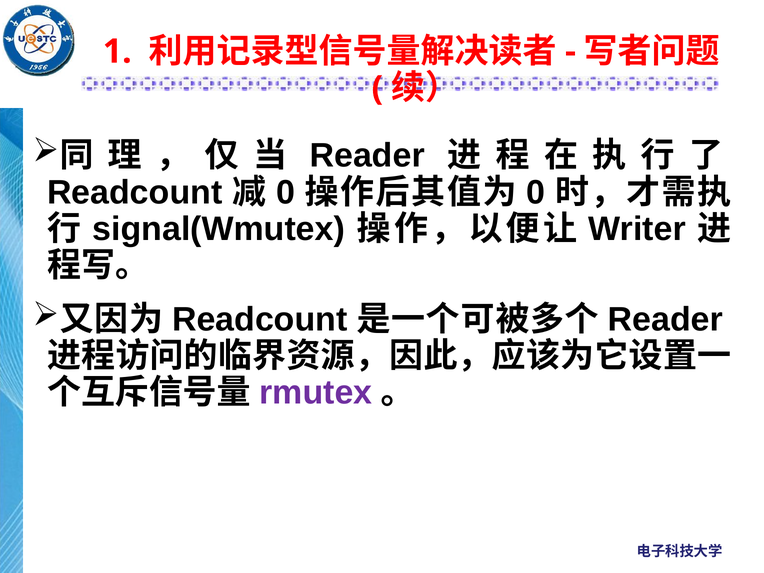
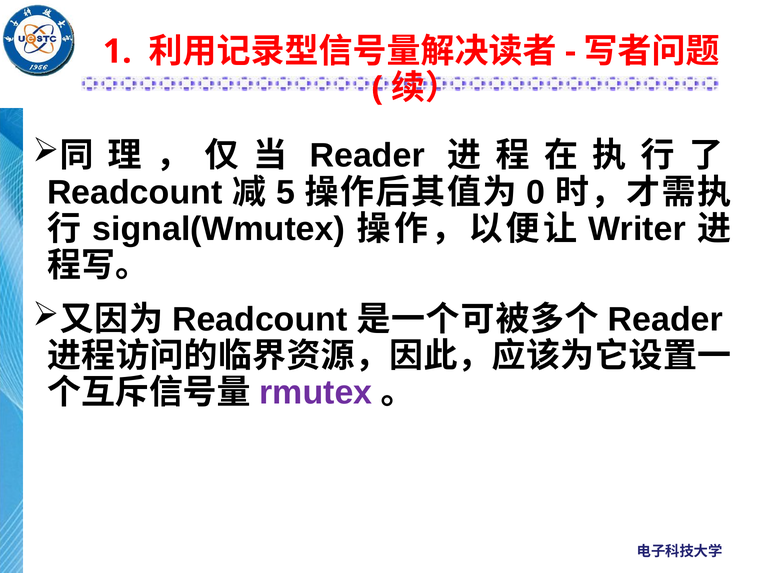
0: 0 -> 5 (286, 192)
